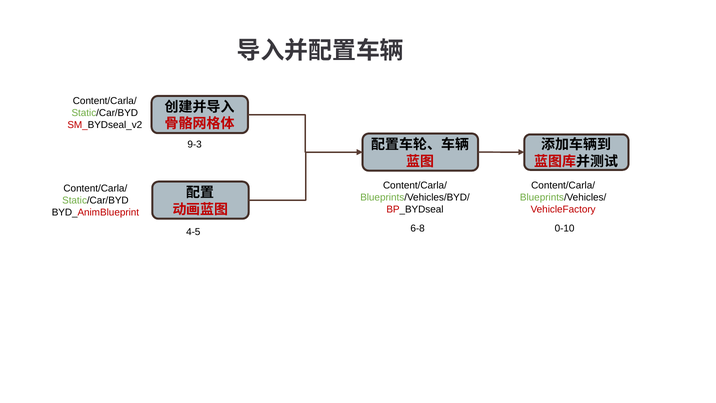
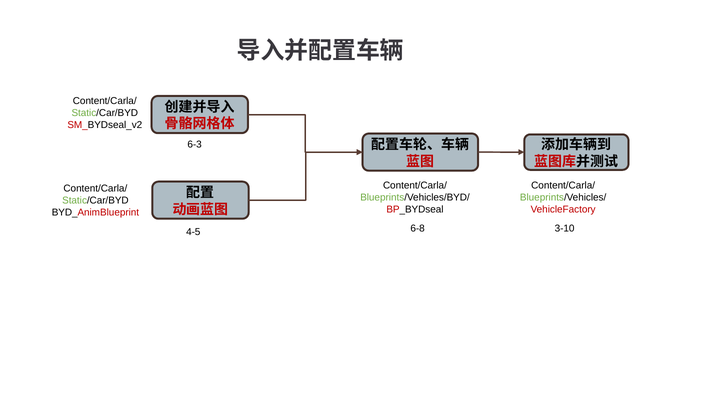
9-3: 9-3 -> 6-3 (195, 144)
0-10: 0-10 -> 3-10 (565, 228)
